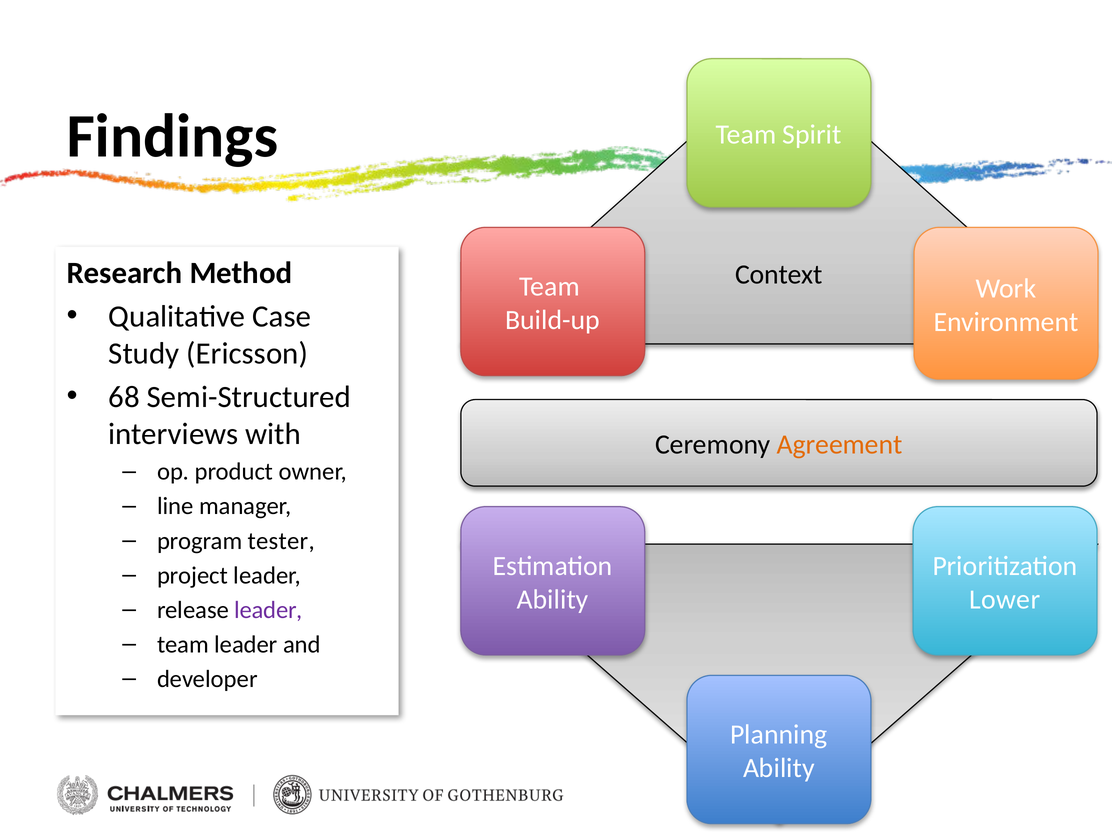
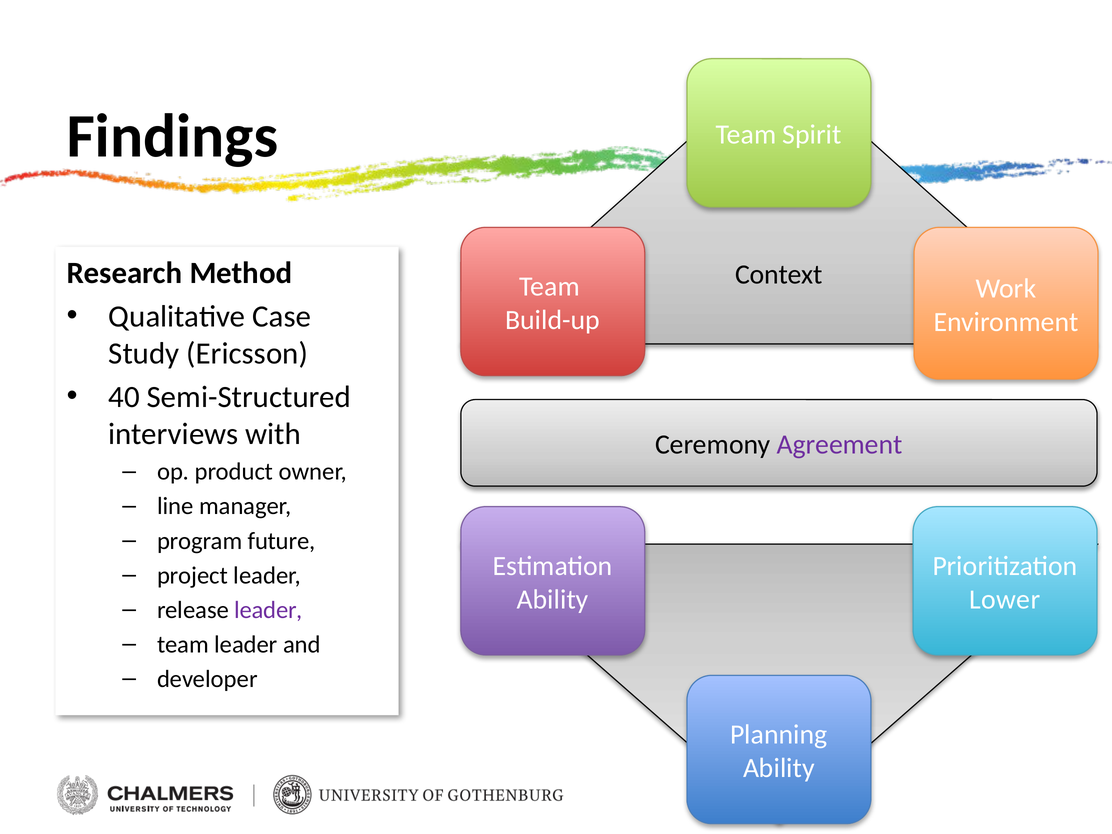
68: 68 -> 40 (124, 397)
Agreement colour: orange -> purple (840, 445)
tester: tester -> future (282, 541)
